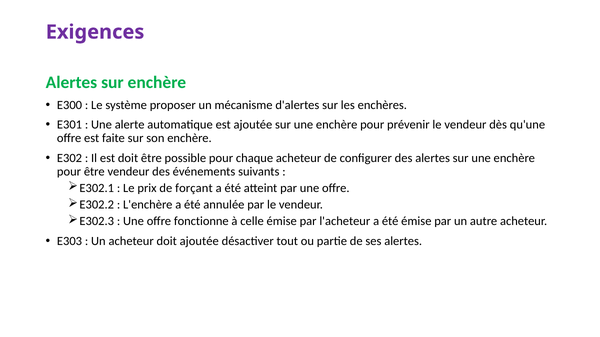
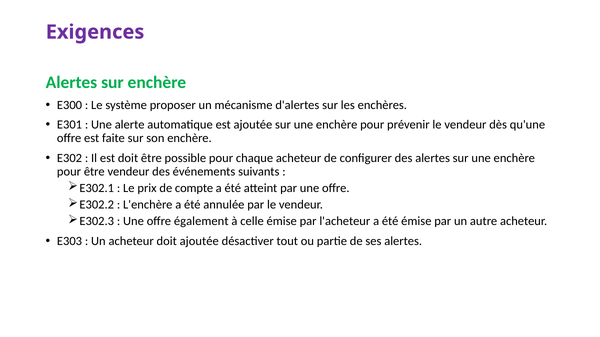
forçant: forçant -> compte (194, 188)
fonctionne: fonctionne -> également (201, 222)
